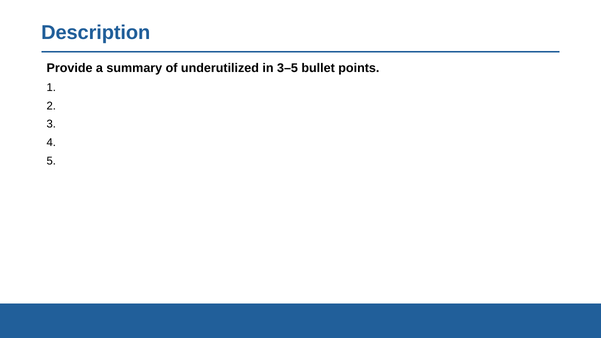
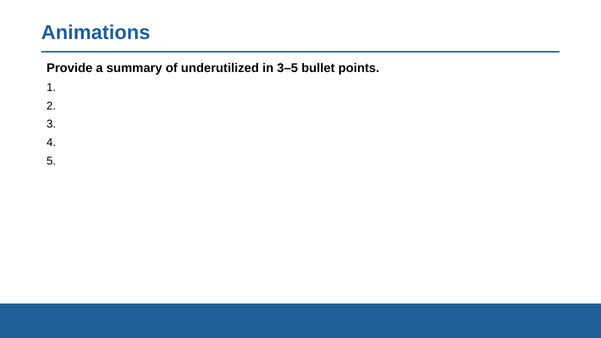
Description: Description -> Animations (96, 33)
